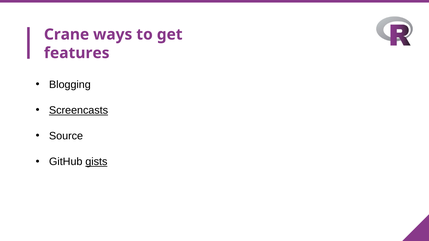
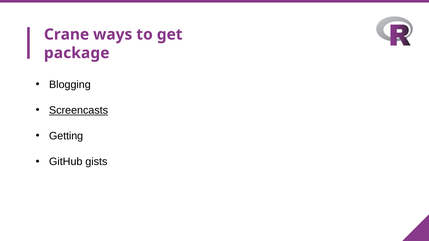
features: features -> package (77, 53)
Source: Source -> Getting (66, 136)
gists underline: present -> none (96, 162)
